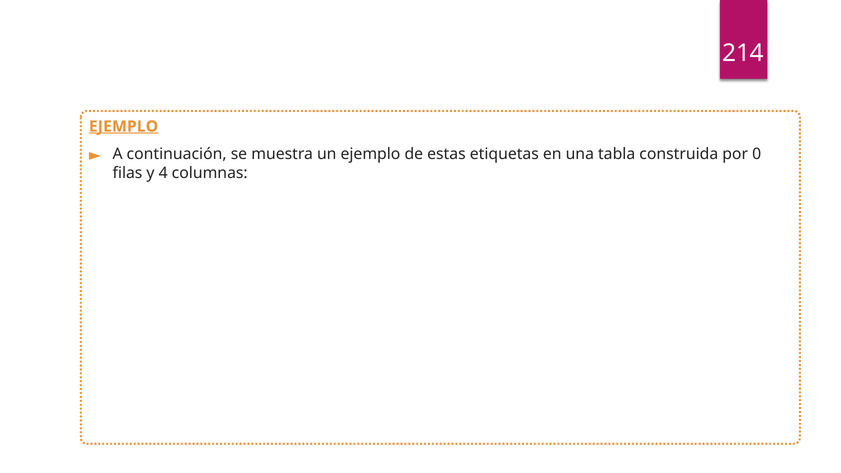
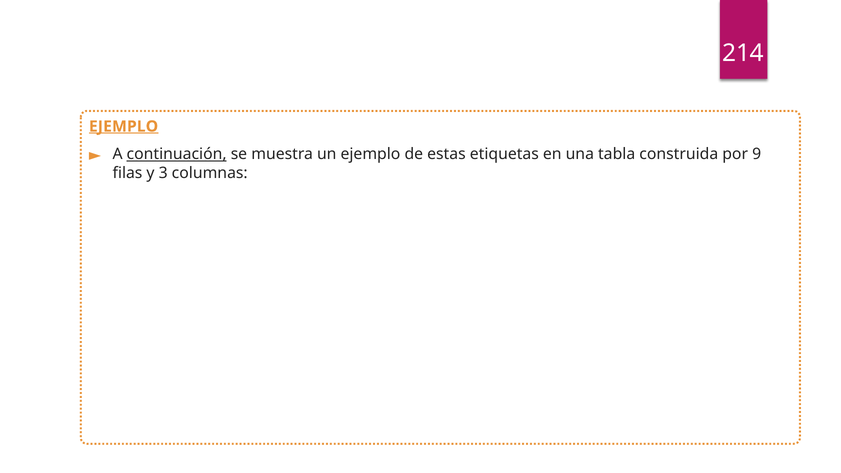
continuación underline: none -> present (177, 154)
0: 0 -> 9 (757, 154)
4: 4 -> 3 (163, 173)
